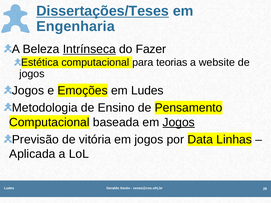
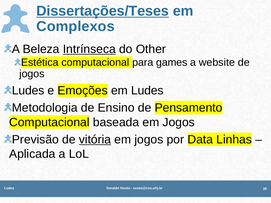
Engenharia: Engenharia -> Complexos (75, 26)
Fazer: Fazer -> Other (151, 49)
teorias: teorias -> games (172, 63)
Jogos: Jogos -> Ludes (28, 91)
Jogos underline: present -> none (179, 122)
vitória underline: none -> present (95, 140)
